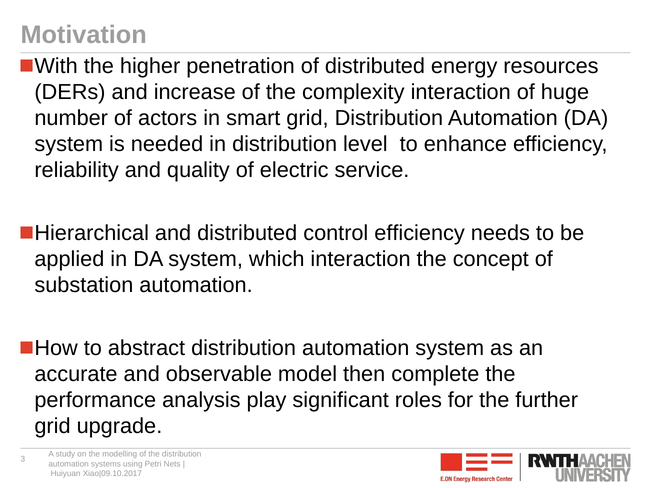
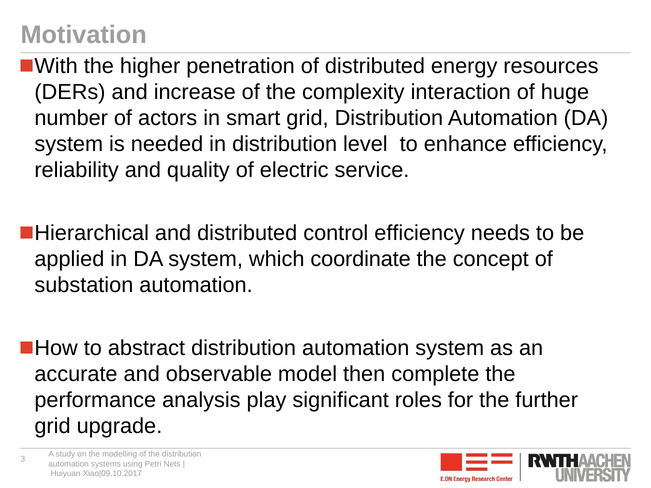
which interaction: interaction -> coordinate (361, 259)
